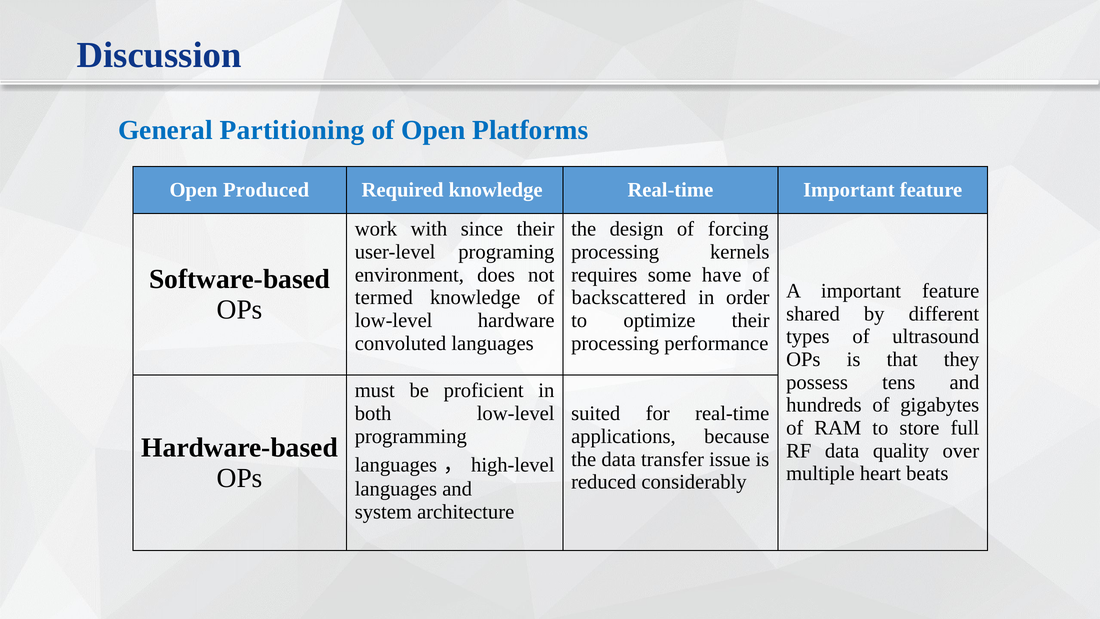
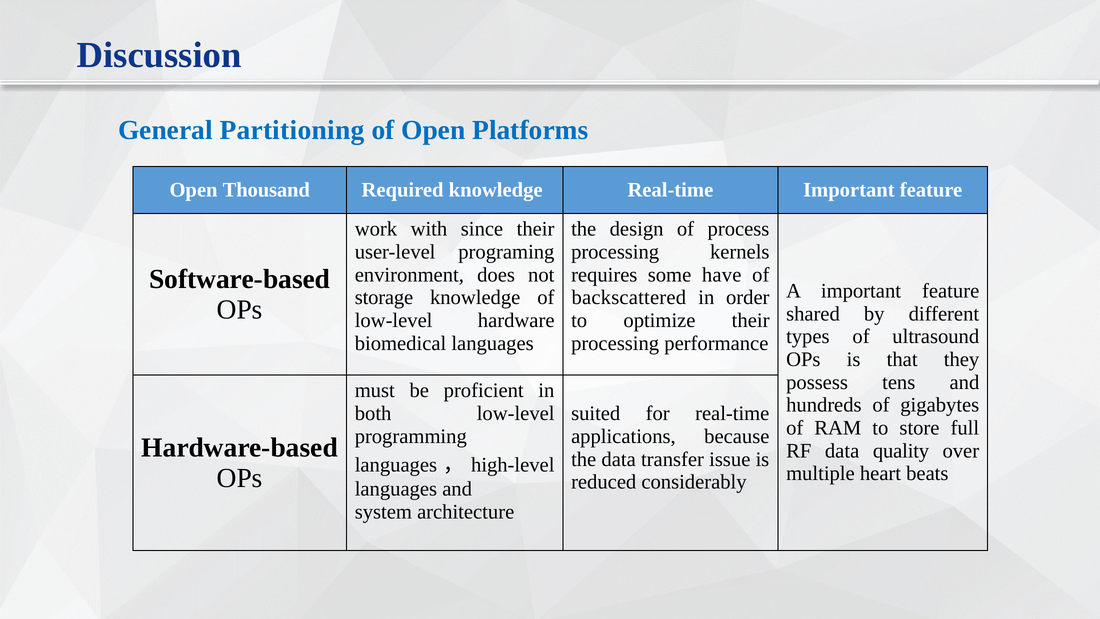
Produced: Produced -> Thousand (266, 190)
forcing: forcing -> process (738, 229)
termed: termed -> storage (384, 298)
convoluted: convoluted -> biomedical (401, 343)
